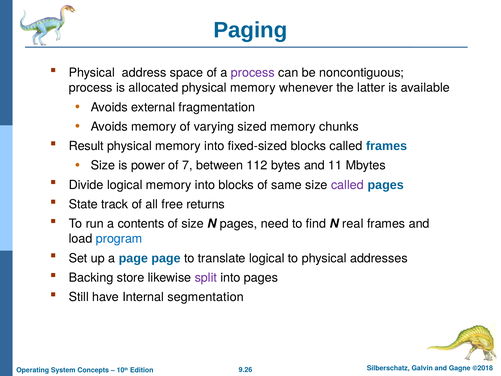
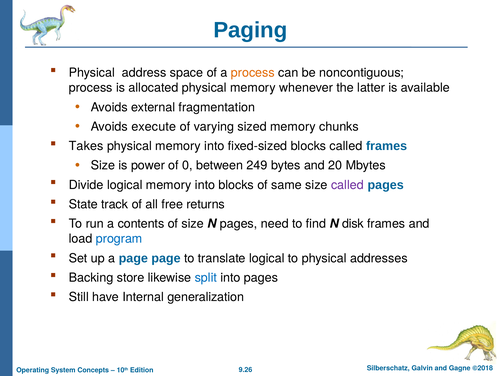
process colour: purple -> orange (253, 73)
Avoids memory: memory -> execute (154, 127)
Result: Result -> Takes (86, 146)
7: 7 -> 0 (187, 165)
112: 112 -> 249 (257, 165)
11: 11 -> 20 (335, 165)
real: real -> disk (353, 224)
split colour: purple -> blue (206, 277)
segmentation: segmentation -> generalization (206, 297)
